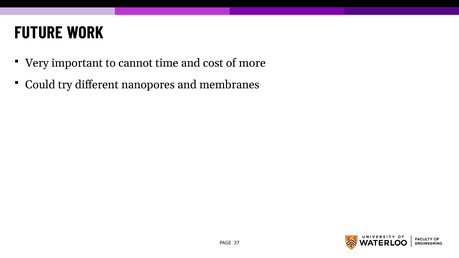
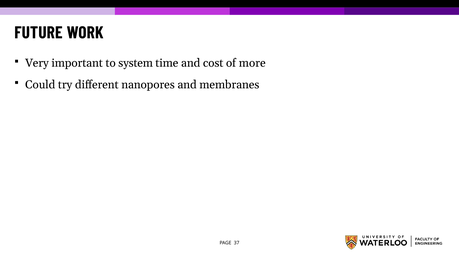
cannot: cannot -> system (136, 63)
